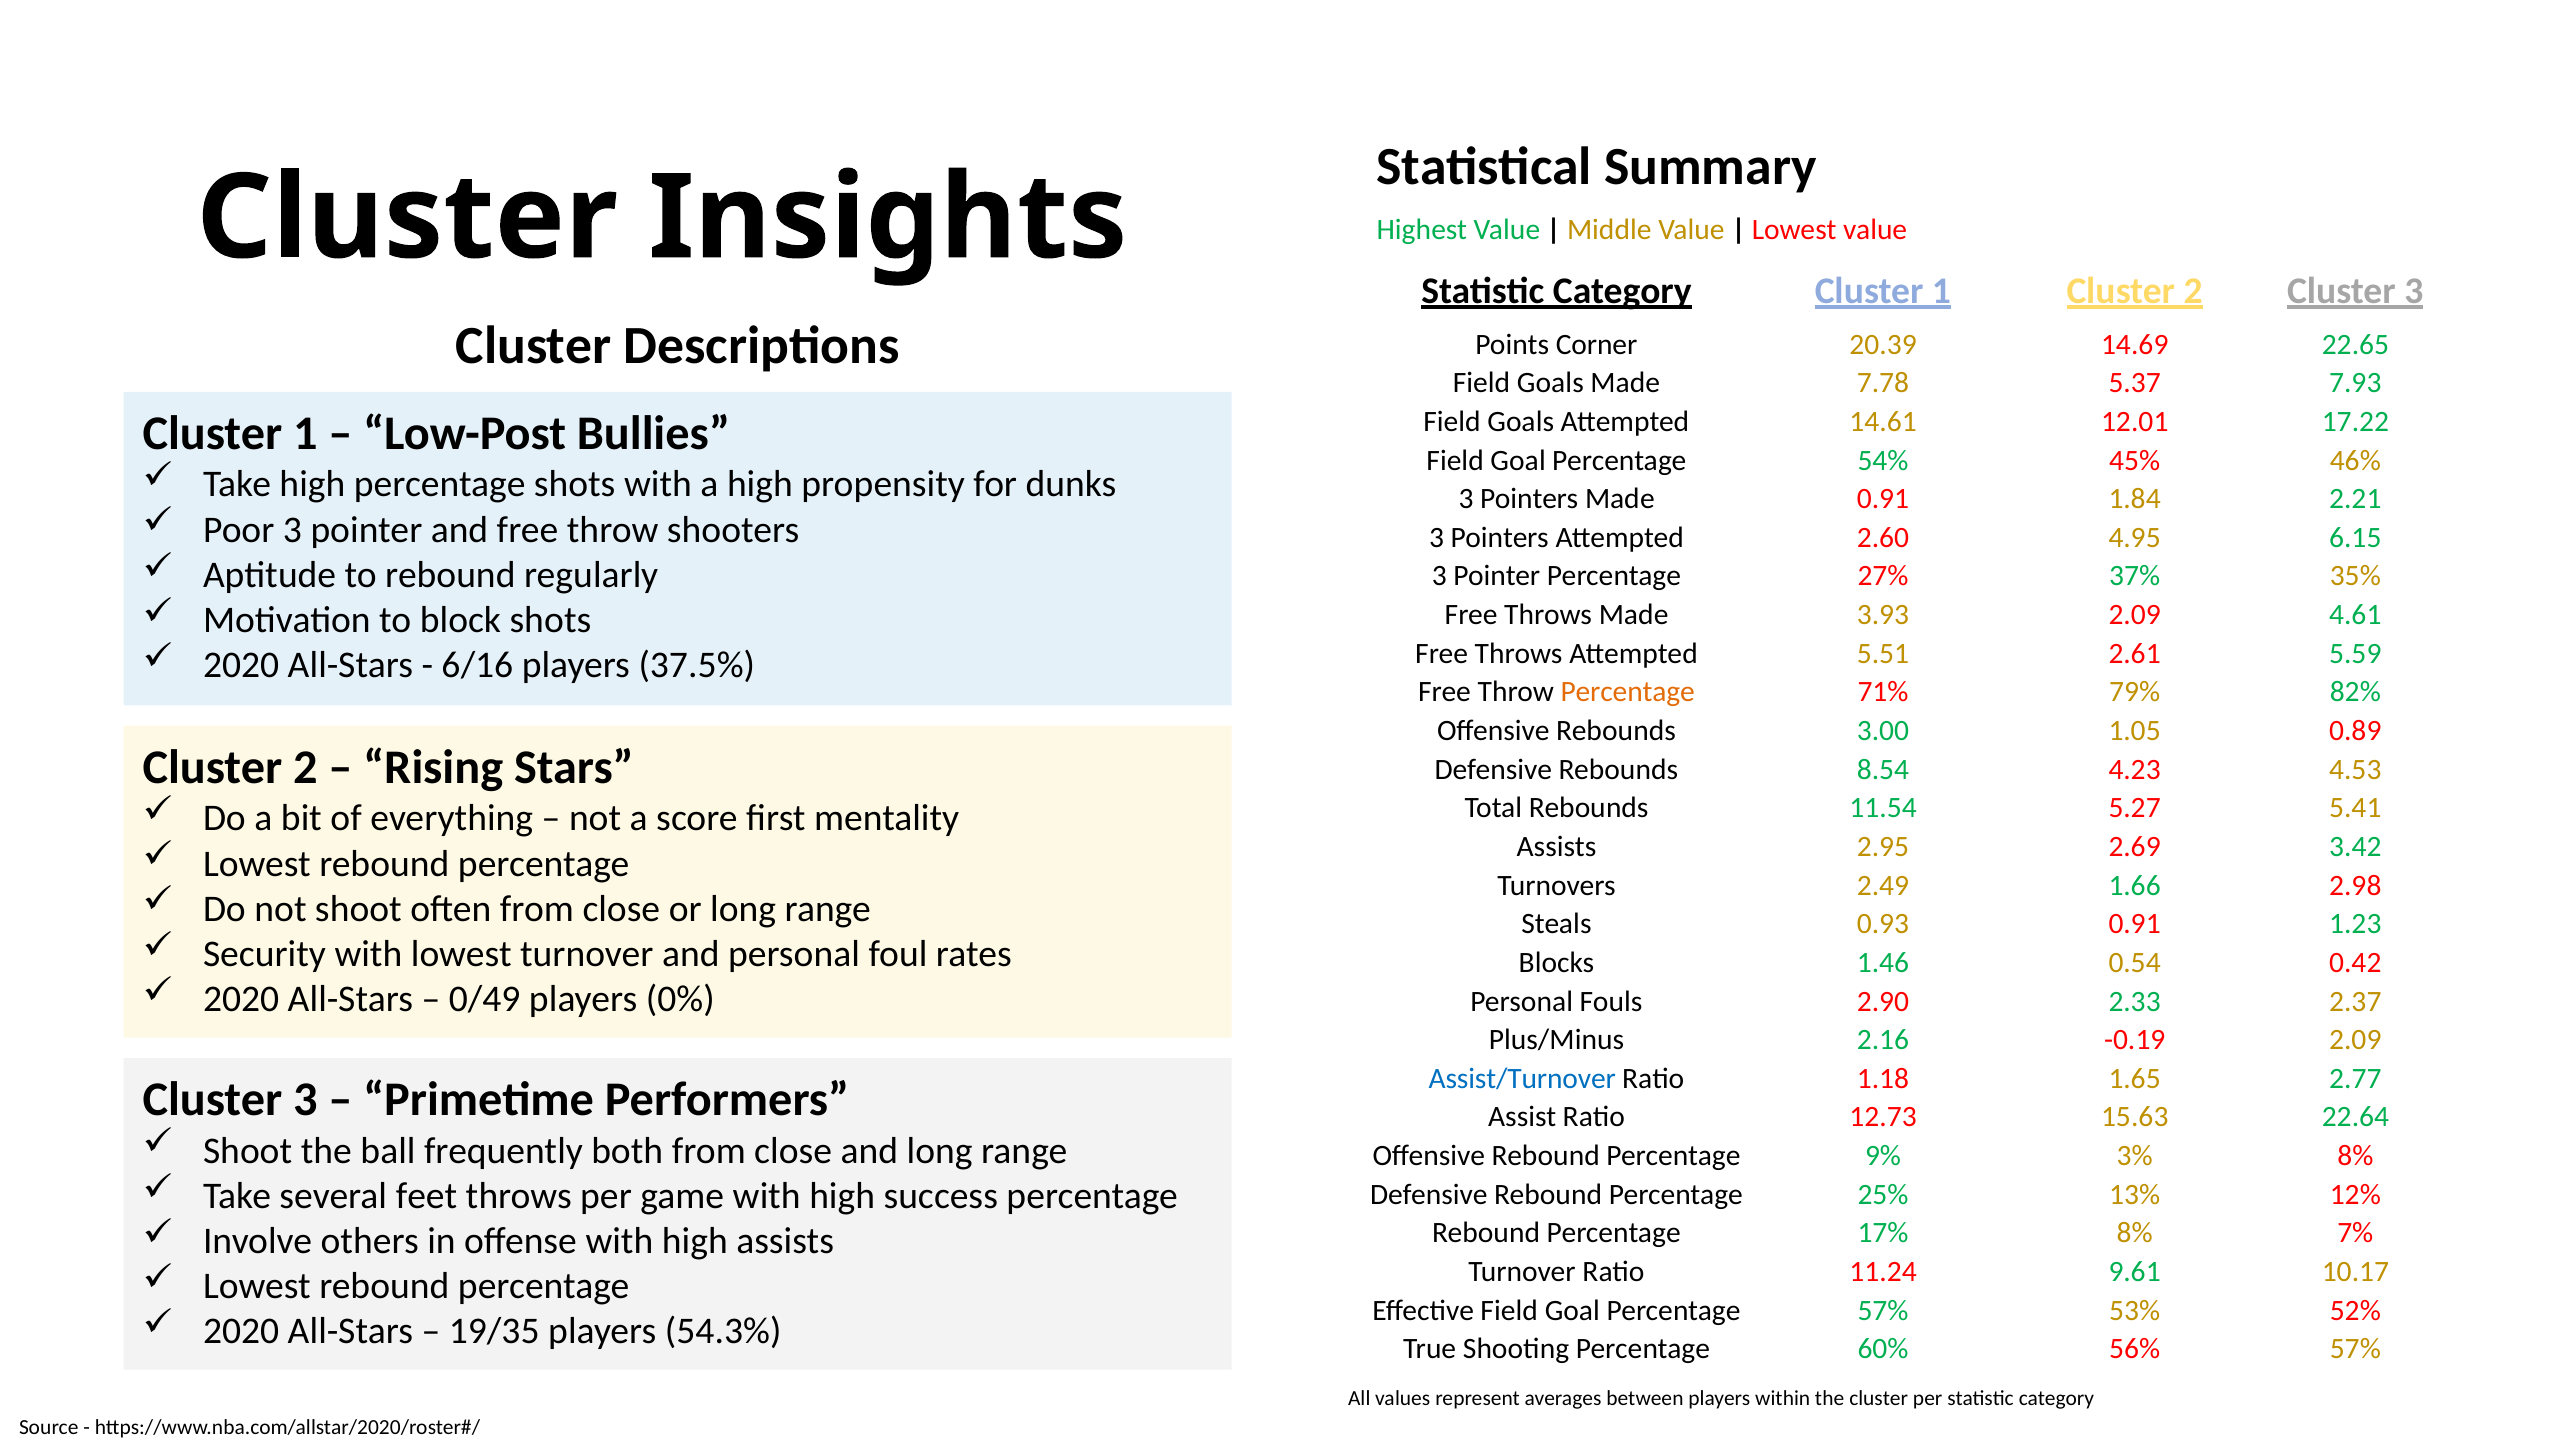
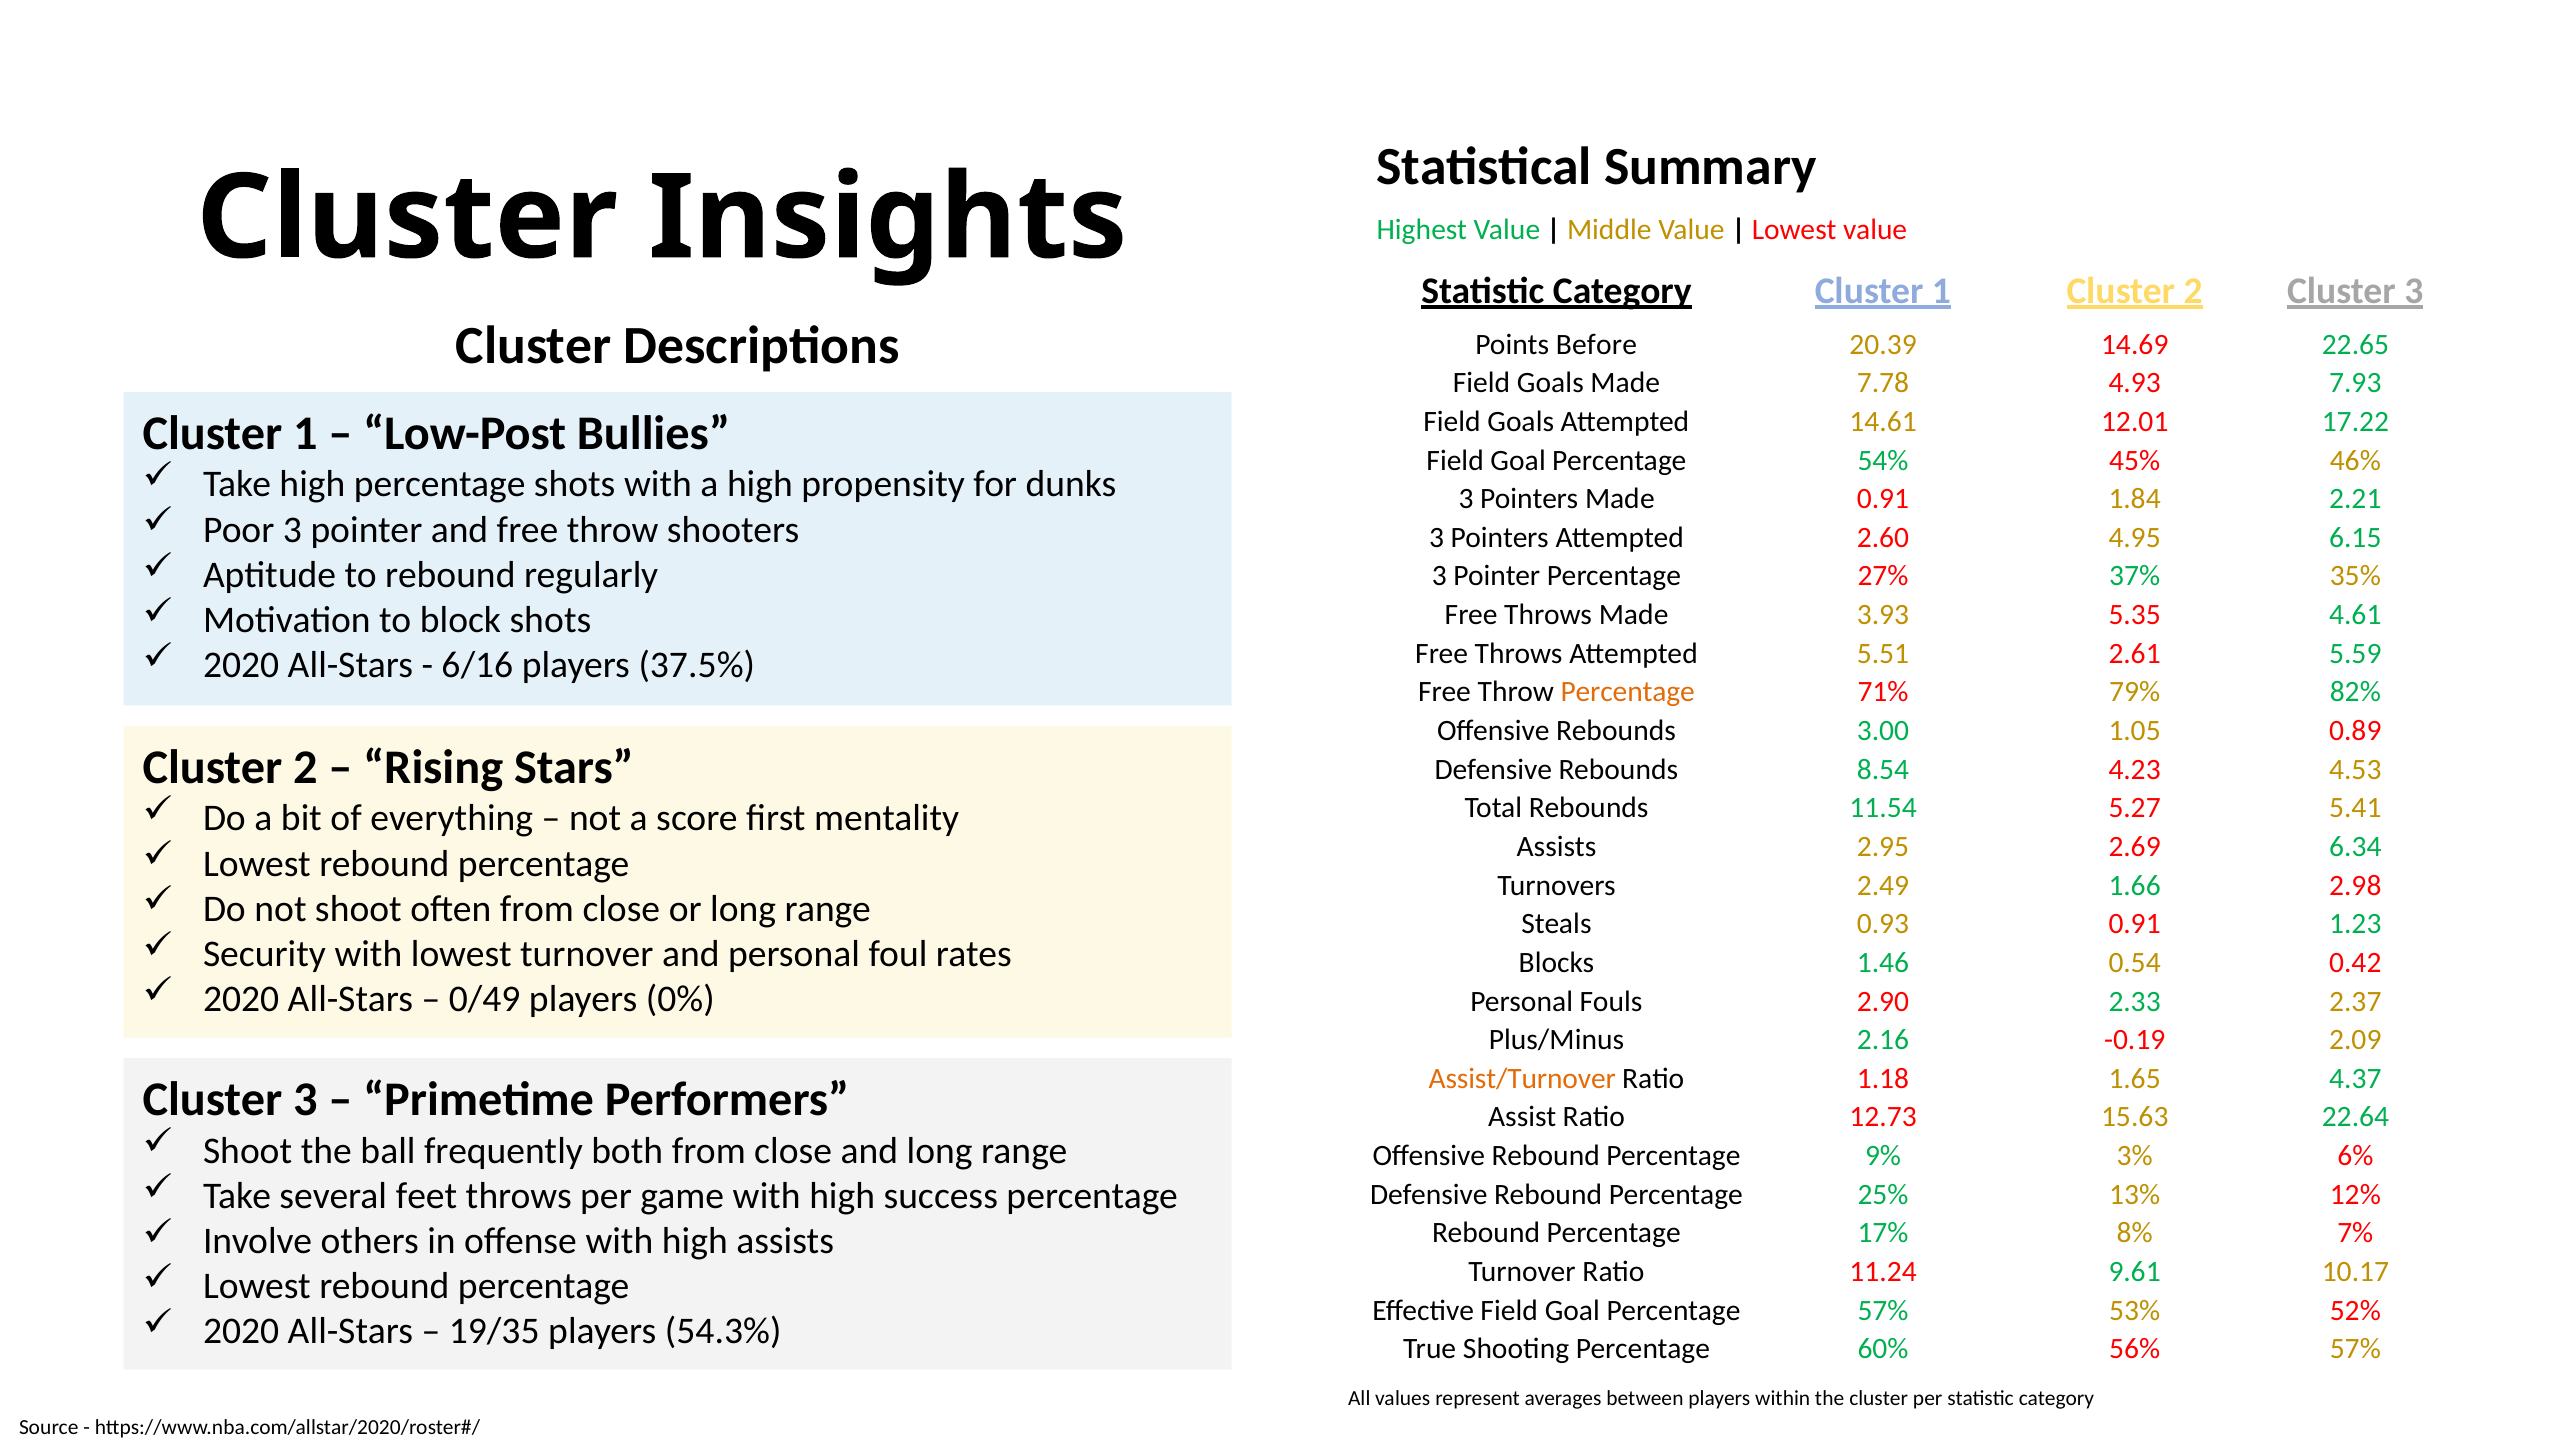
Corner: Corner -> Before (1596, 344)
5.37: 5.37 -> 4.93 (2135, 383)
3.93 2.09: 2.09 -> 5.35 (2135, 615)
3.42: 3.42 -> 6.34 (2355, 847)
Assist/Turnover colour: blue -> orange (1522, 1079)
2.77: 2.77 -> 4.37 (2355, 1079)
3% 8%: 8% -> 6% (2355, 1156)
